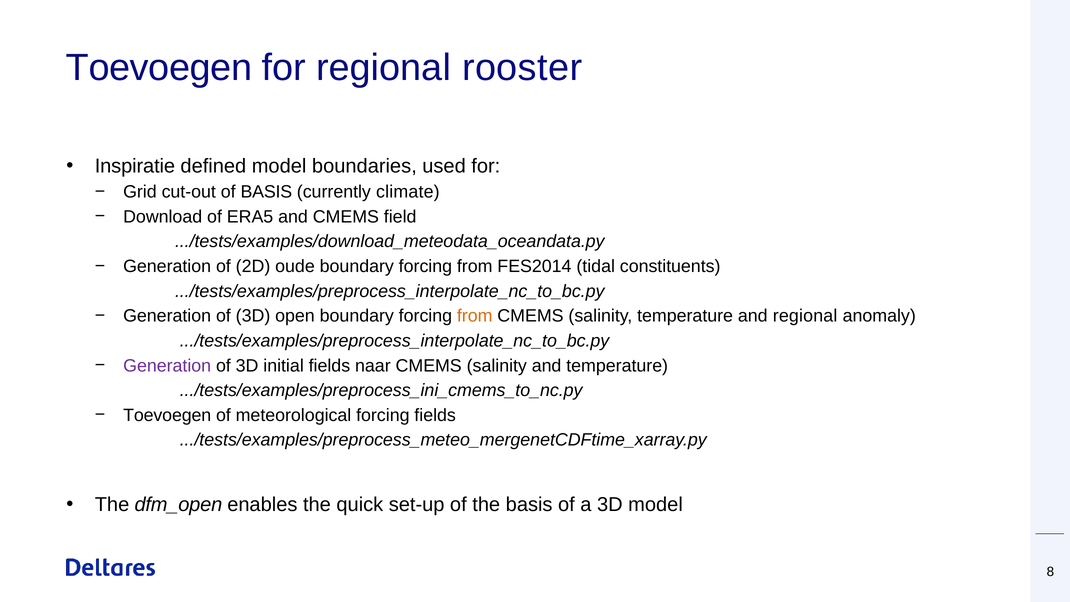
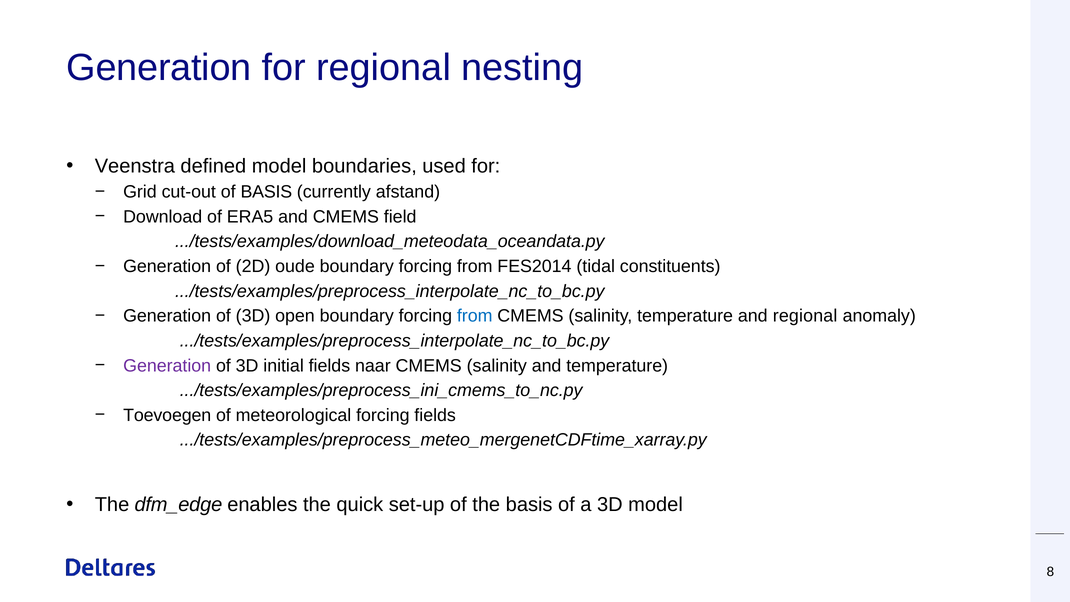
Toevoegen: Toevoegen -> Generation (159, 68)
rooster: rooster -> nesting (522, 68)
Inspiratie: Inspiratie -> Veenstra (135, 166)
climate: climate -> afstand (408, 192)
from colour: orange -> blue (475, 316)
dfm_open: dfm_open -> dfm_edge (178, 504)
